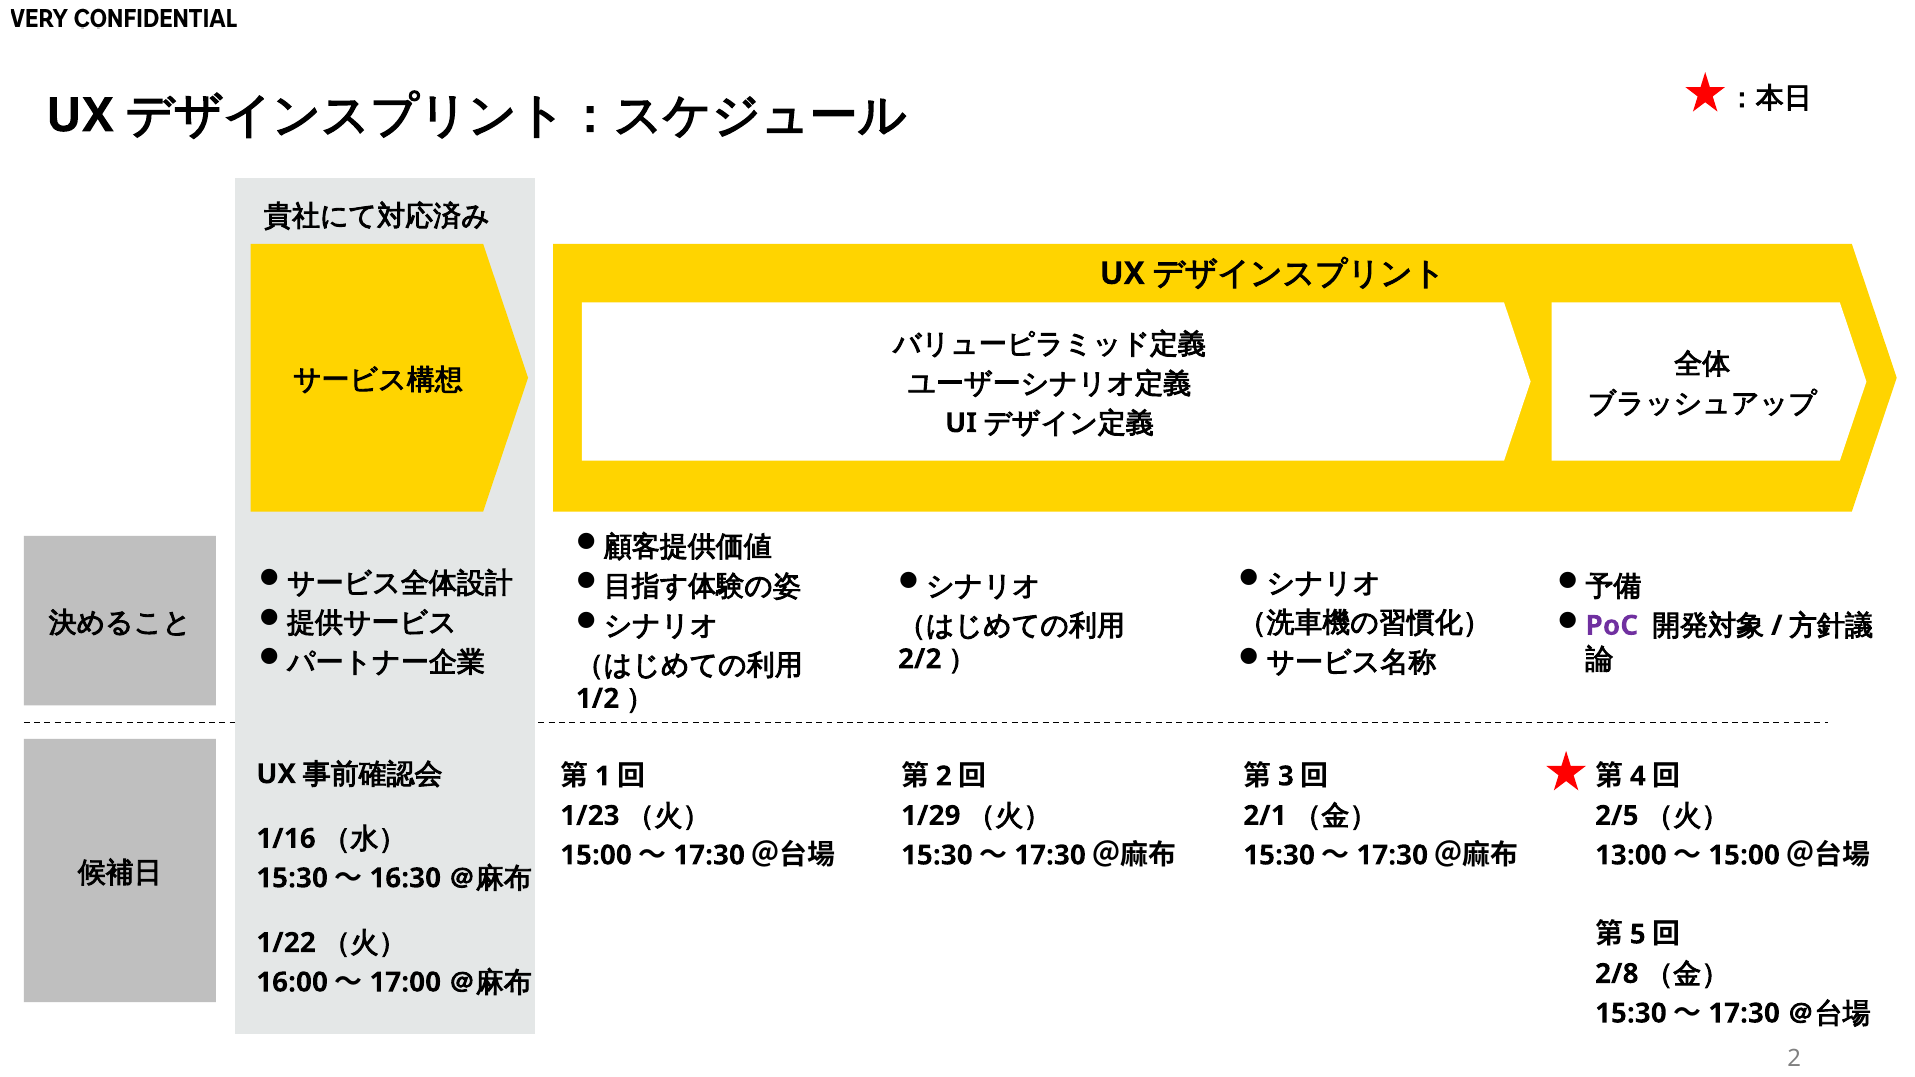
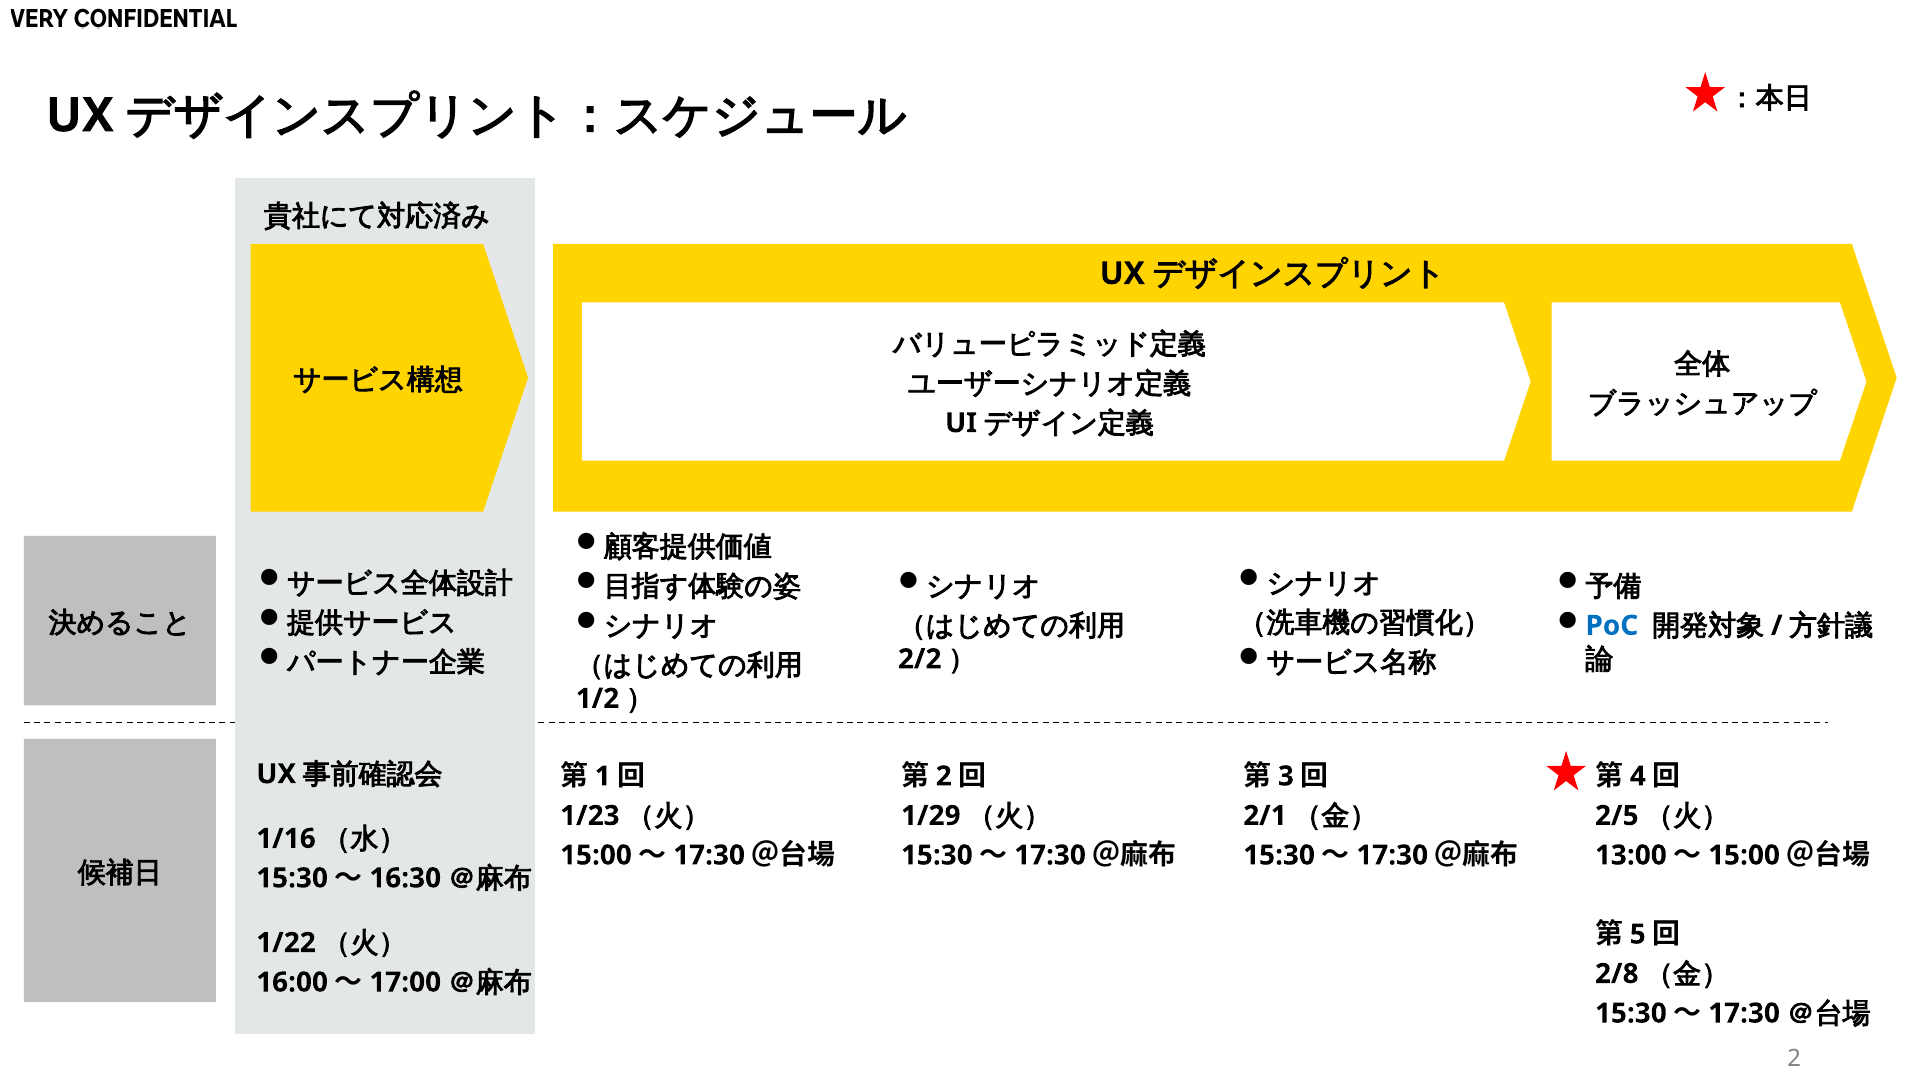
PoC colour: purple -> blue (1612, 626)
